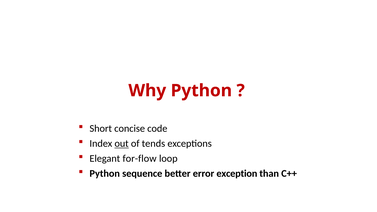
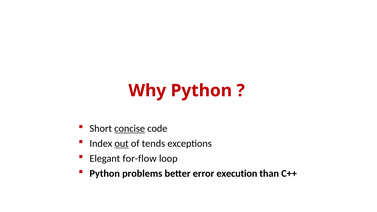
concise underline: none -> present (130, 129)
sequence: sequence -> problems (142, 174)
exception: exception -> execution (237, 174)
